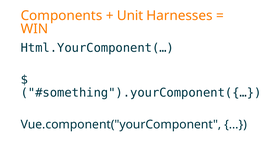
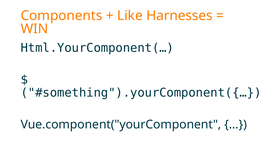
Unit: Unit -> Like (130, 16)
